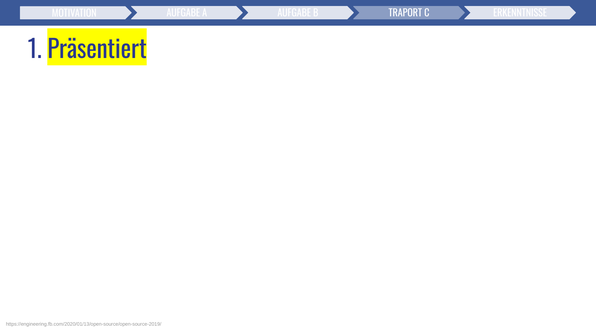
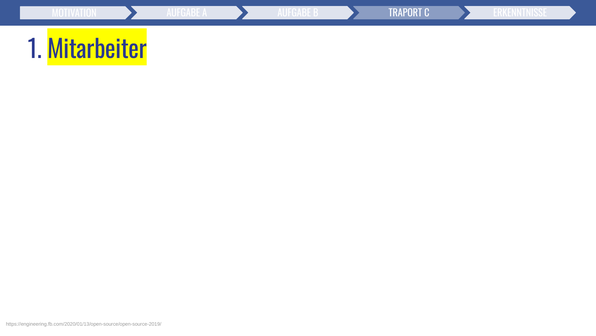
Präsentiert: Präsentiert -> Mitarbeiter (97, 50)
